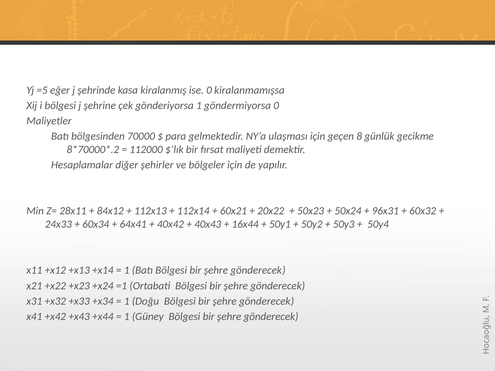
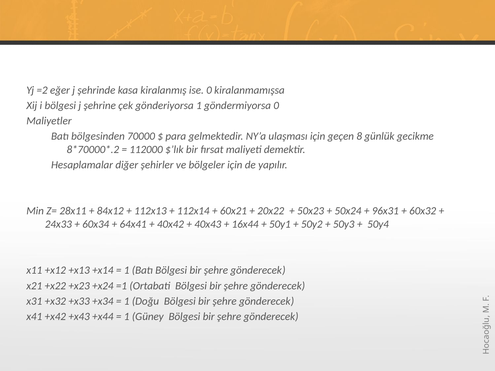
=5: =5 -> =2 (42, 90)
